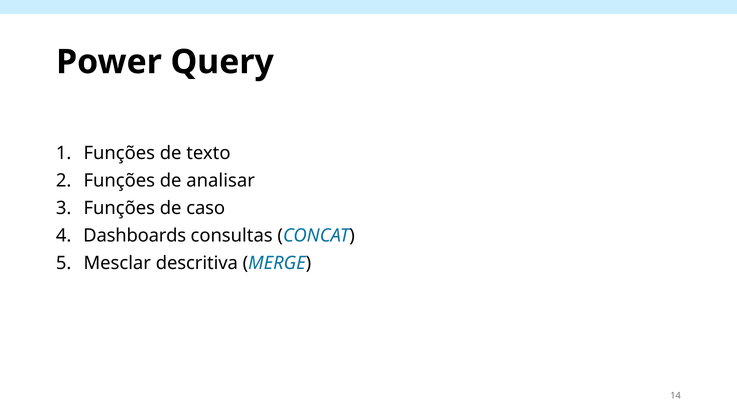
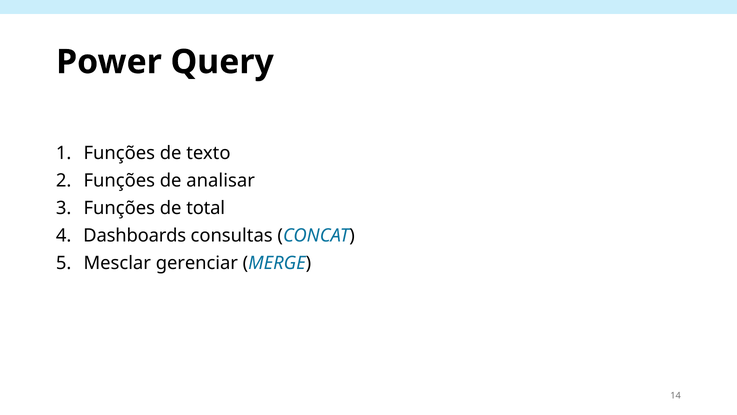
caso: caso -> total (206, 208)
descritiva: descritiva -> gerenciar (197, 263)
